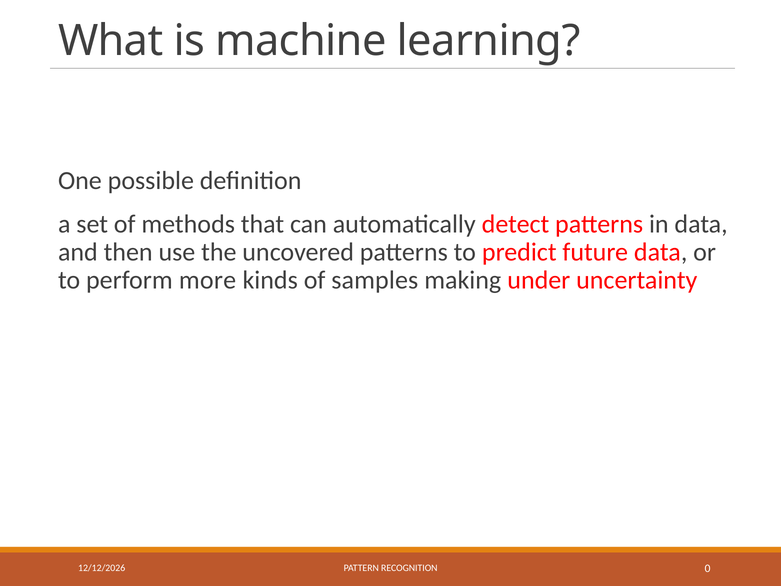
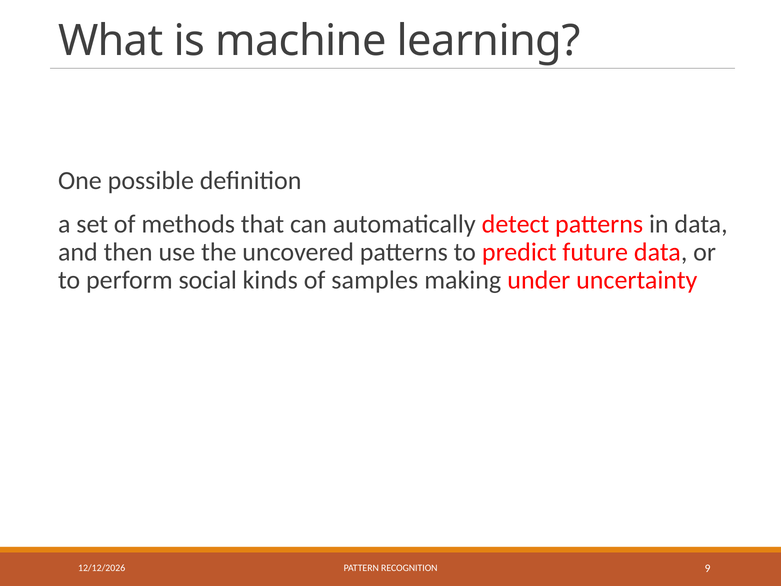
more: more -> social (208, 280)
0: 0 -> 9 (708, 568)
